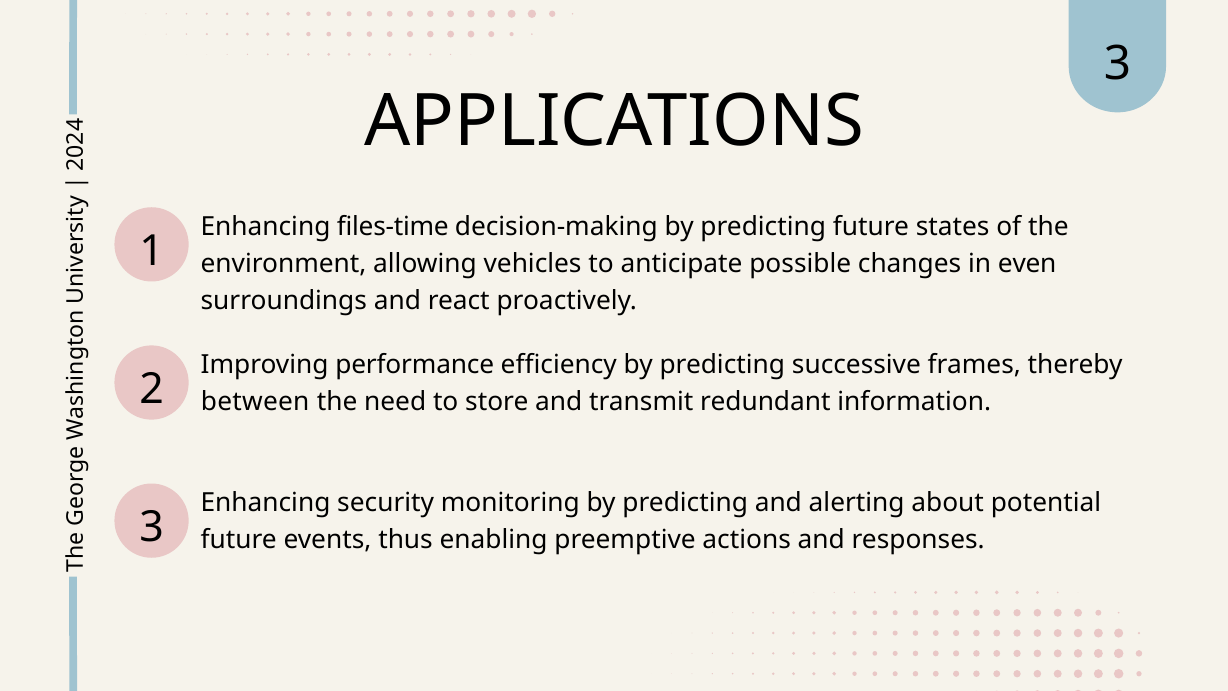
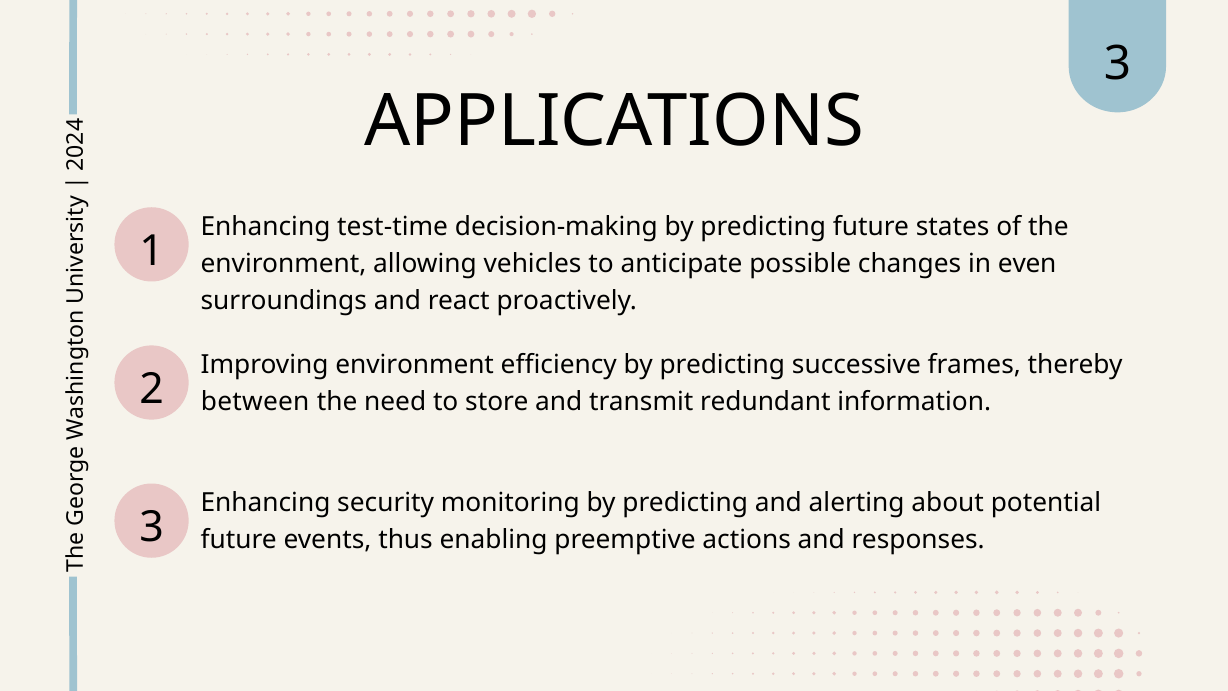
files-time: files-time -> test-time (393, 227)
Improving performance: performance -> environment (415, 365)
